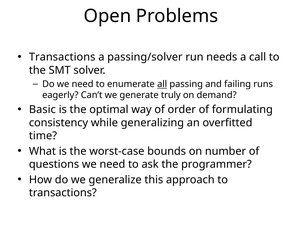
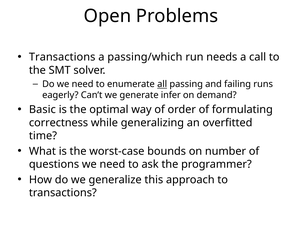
passing/solver: passing/solver -> passing/which (145, 57)
truly: truly -> infer (171, 95)
consistency: consistency -> correctness (59, 122)
